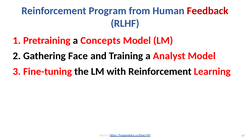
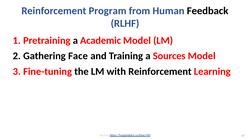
Feedback colour: red -> black (208, 11)
Concepts: Concepts -> Academic (101, 41)
Analyst: Analyst -> Sources (169, 56)
